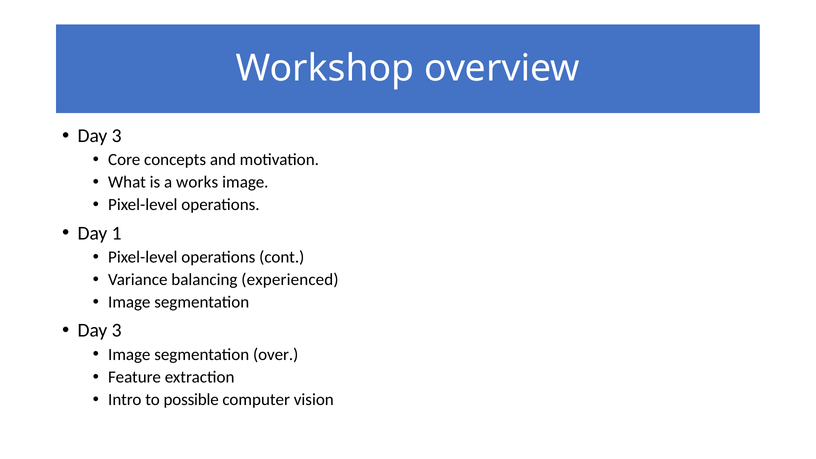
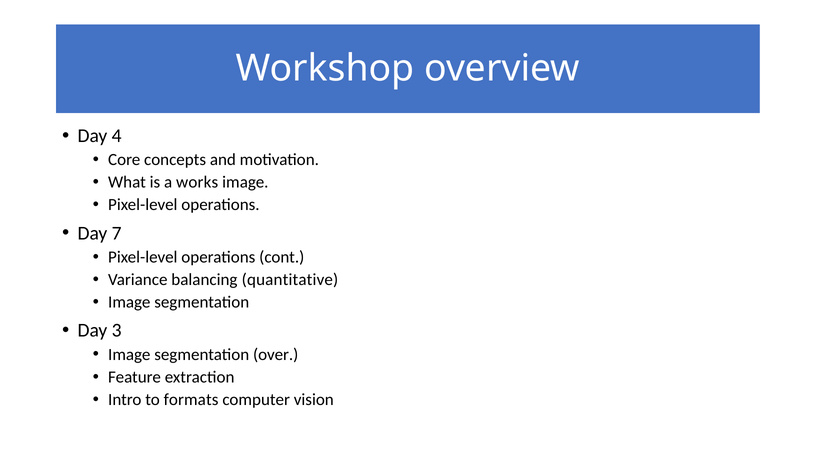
3: 3 -> 4 (117, 136)
1: 1 -> 7 (117, 233)
experienced: experienced -> quantitative (290, 280)
possible: possible -> formats (191, 400)
